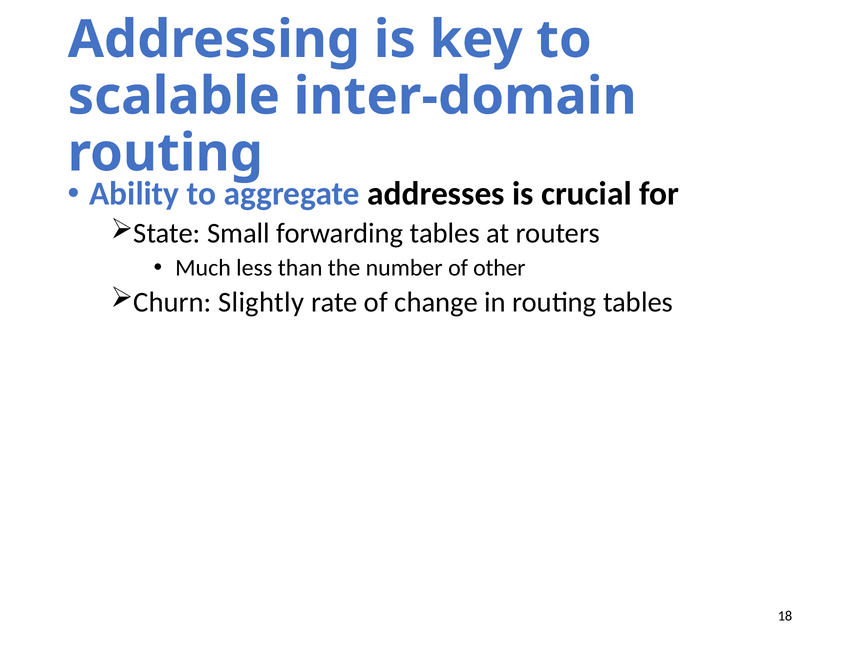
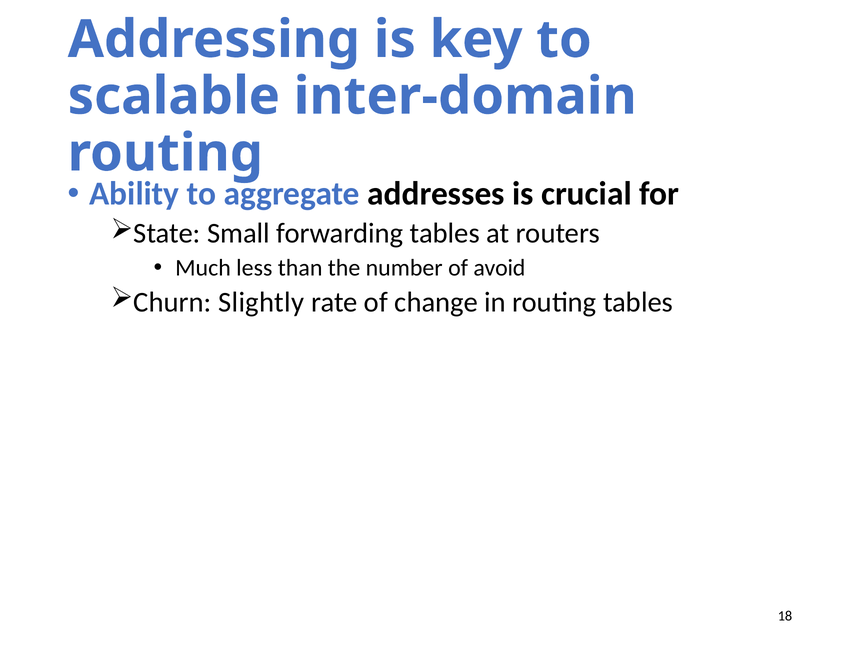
other: other -> avoid (499, 268)
